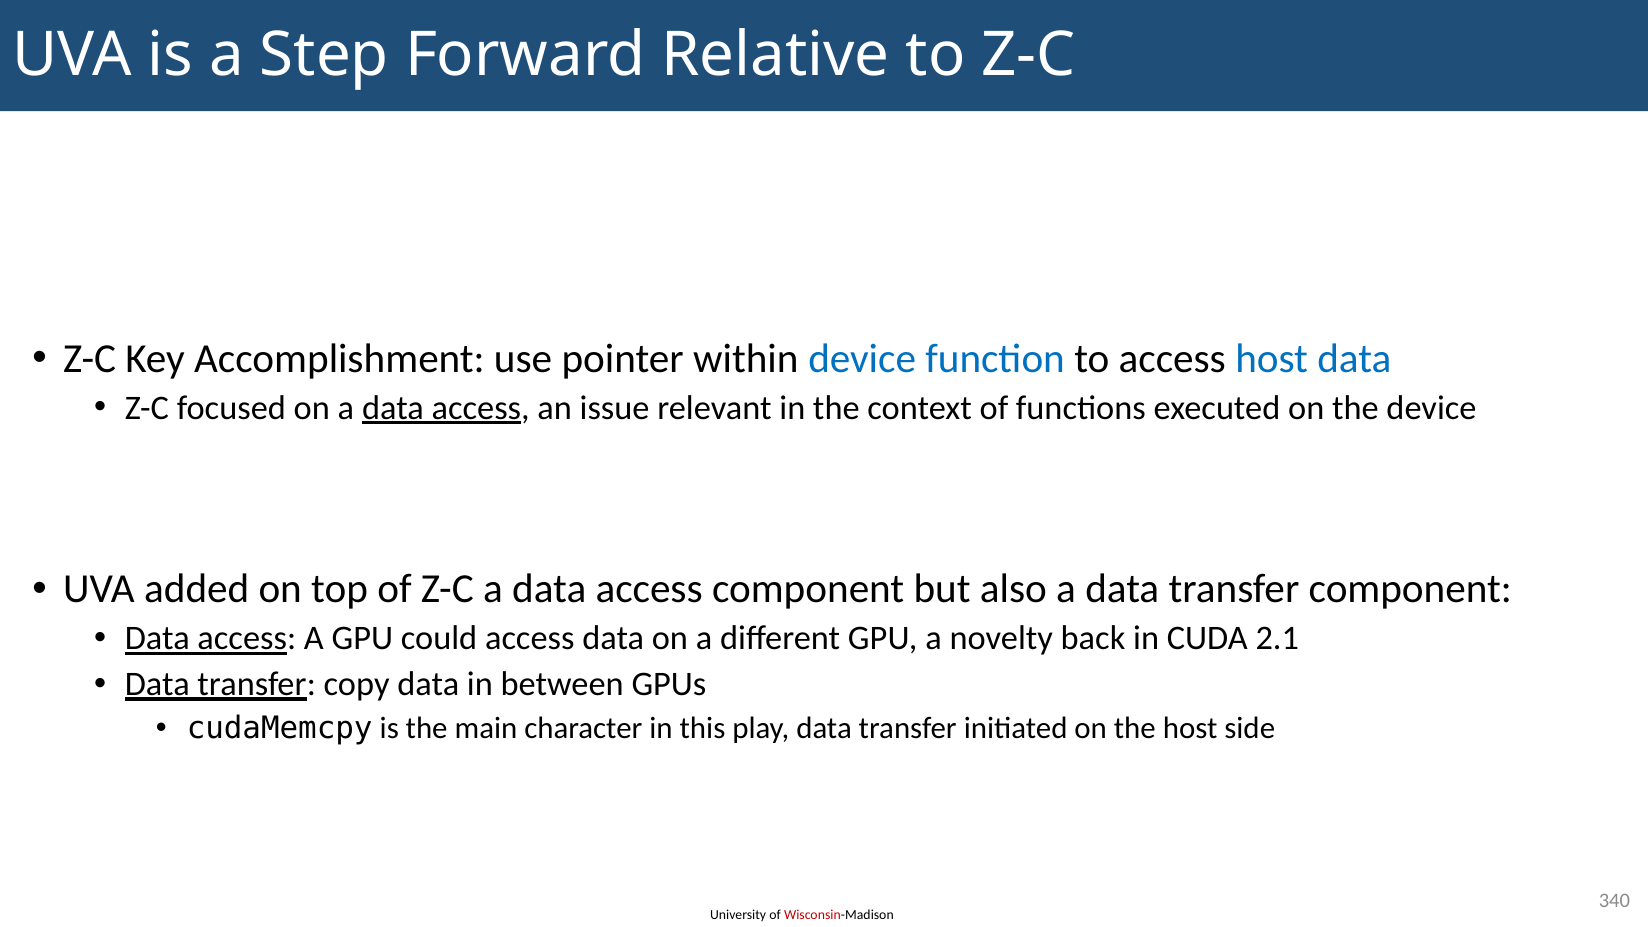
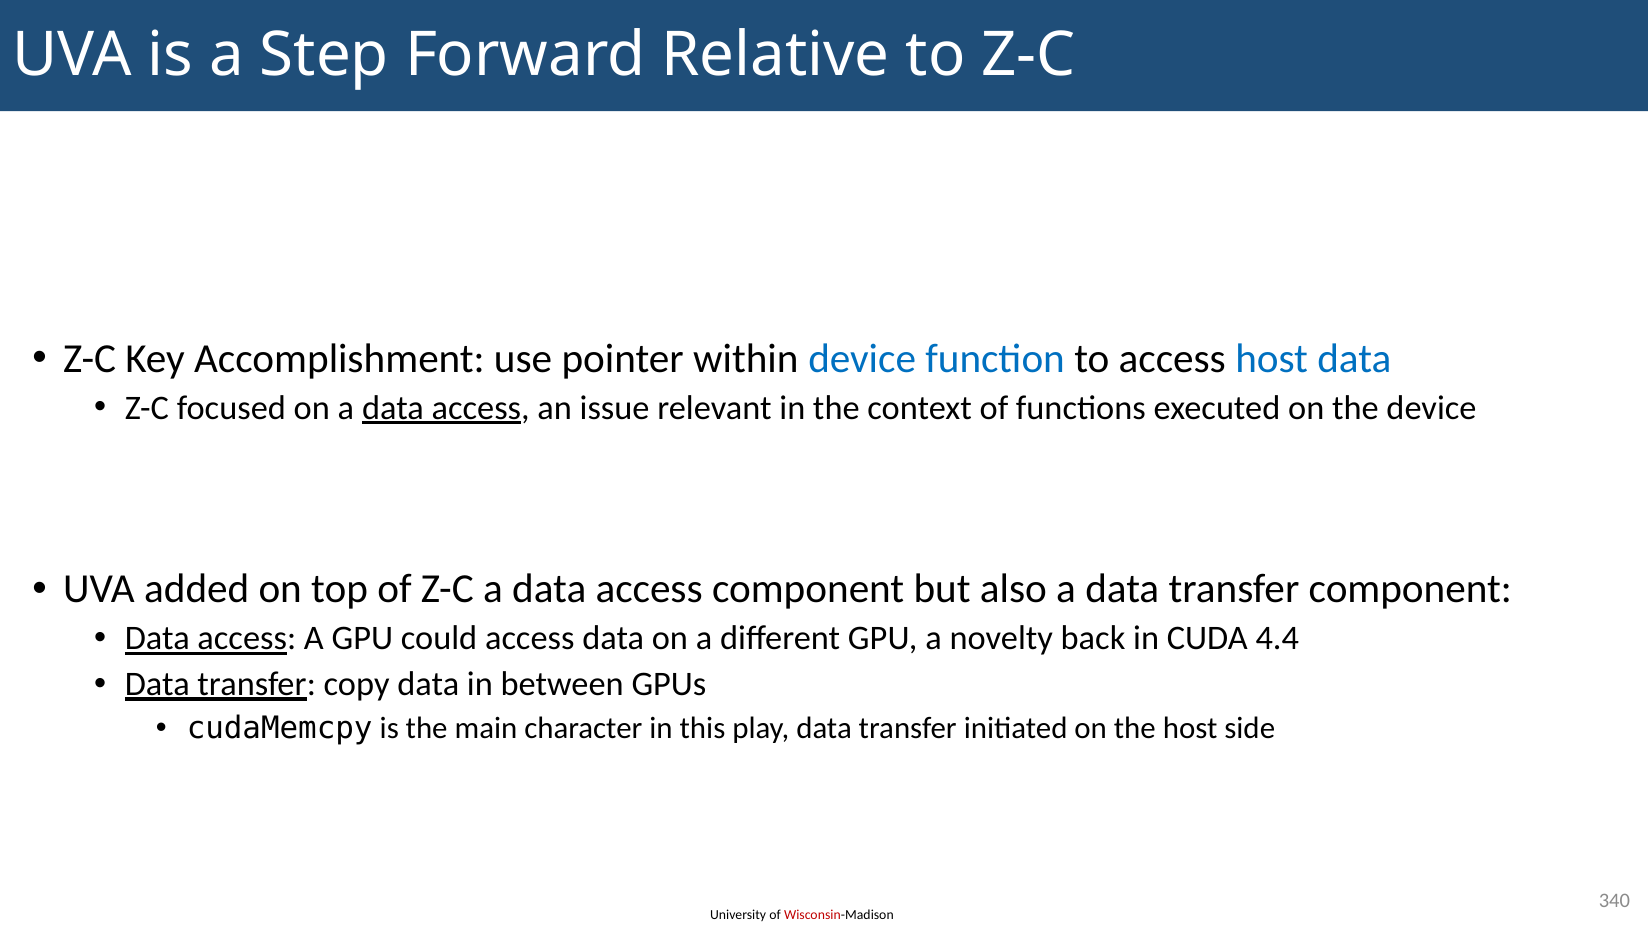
2.1: 2.1 -> 4.4 (1277, 639)
